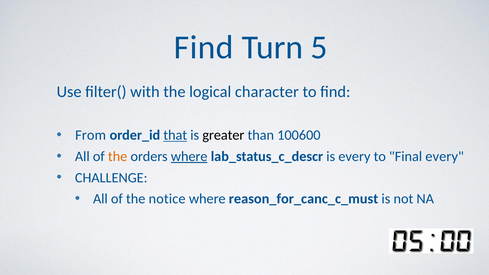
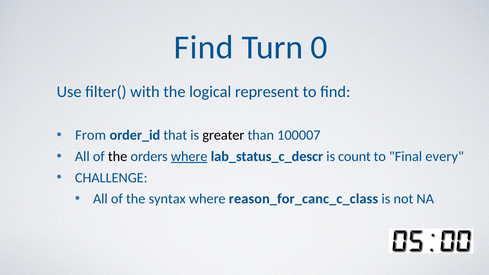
5: 5 -> 0 (319, 47)
character: character -> represent (267, 92)
that underline: present -> none (175, 135)
100600: 100600 -> 100007 (299, 135)
the colour: orange -> black (118, 156)
is every: every -> count (354, 156)
notice: notice -> syntax (167, 199)
reason_for_canc_c_must: reason_for_canc_c_must -> reason_for_canc_c_class (303, 199)
